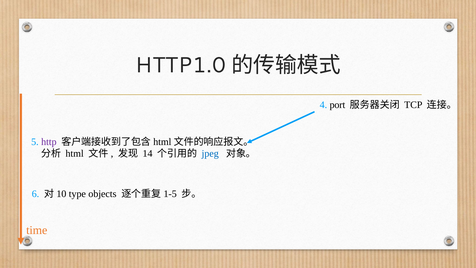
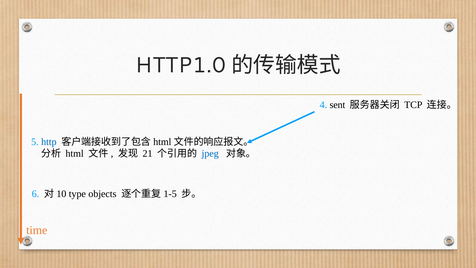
port: port -> sent (337, 105)
http colour: purple -> blue (49, 142)
14: 14 -> 21 (148, 154)
